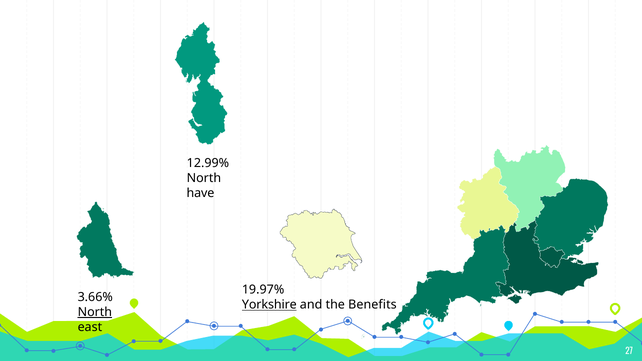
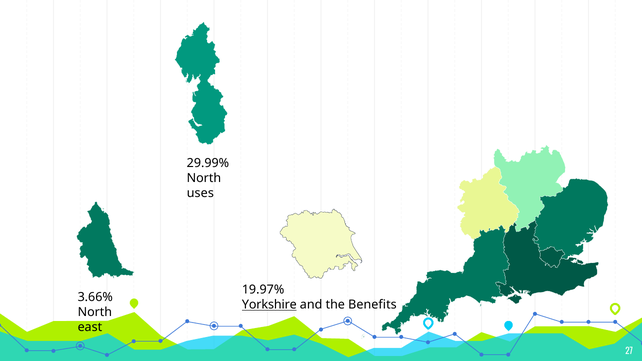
12.99%: 12.99% -> 29.99% (208, 163)
have: have -> uses (200, 193)
North underline: present -> none (95, 312)
